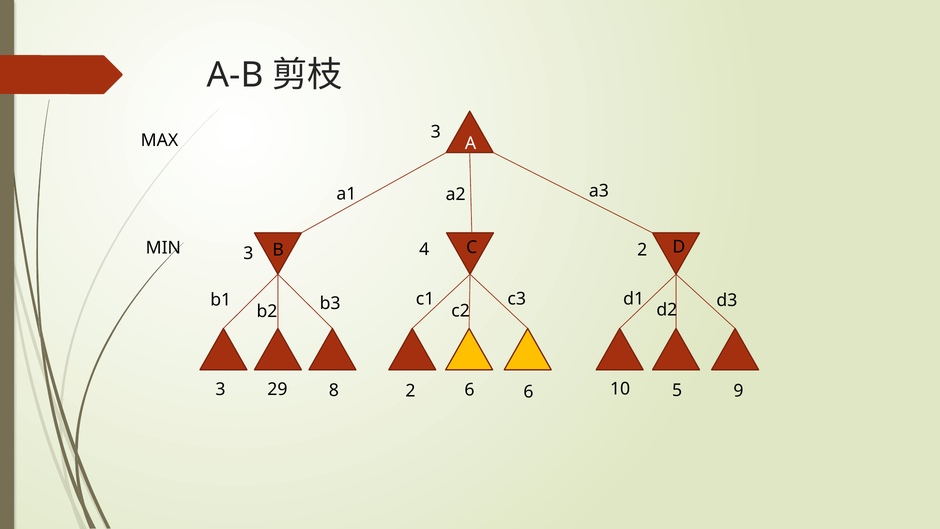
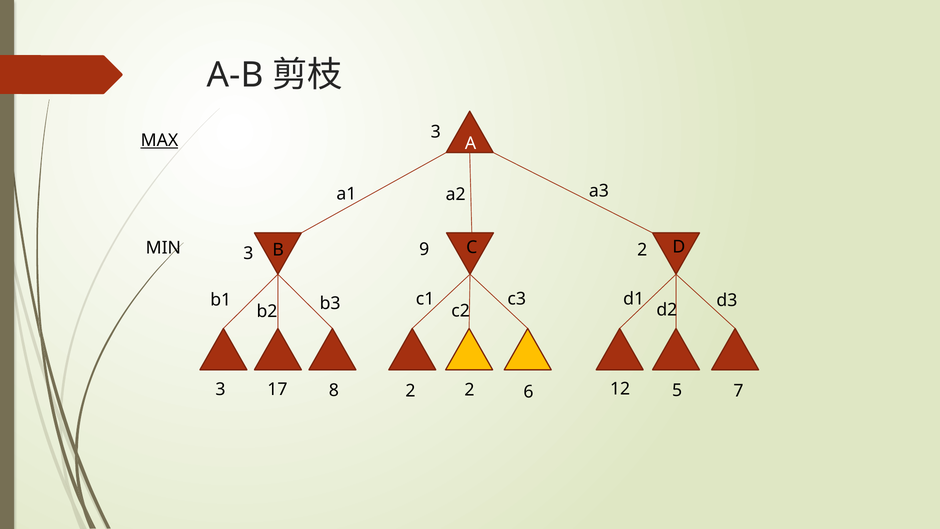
MAX underline: none -> present (159, 140)
4: 4 -> 9 (424, 249)
29: 29 -> 17 (277, 389)
2 6: 6 -> 2 (469, 390)
10: 10 -> 12 (620, 389)
9: 9 -> 7 (738, 391)
